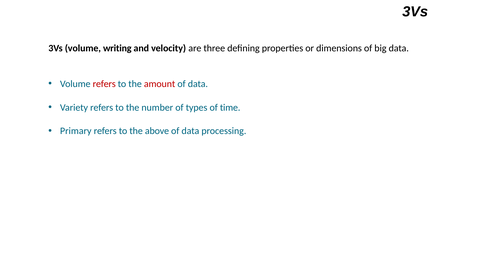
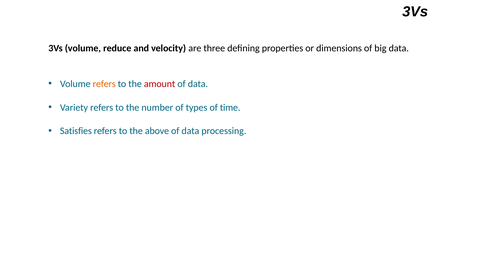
writing: writing -> reduce (117, 48)
refers colour: red -> orange (104, 84)
Primary: Primary -> Satisfies (76, 131)
